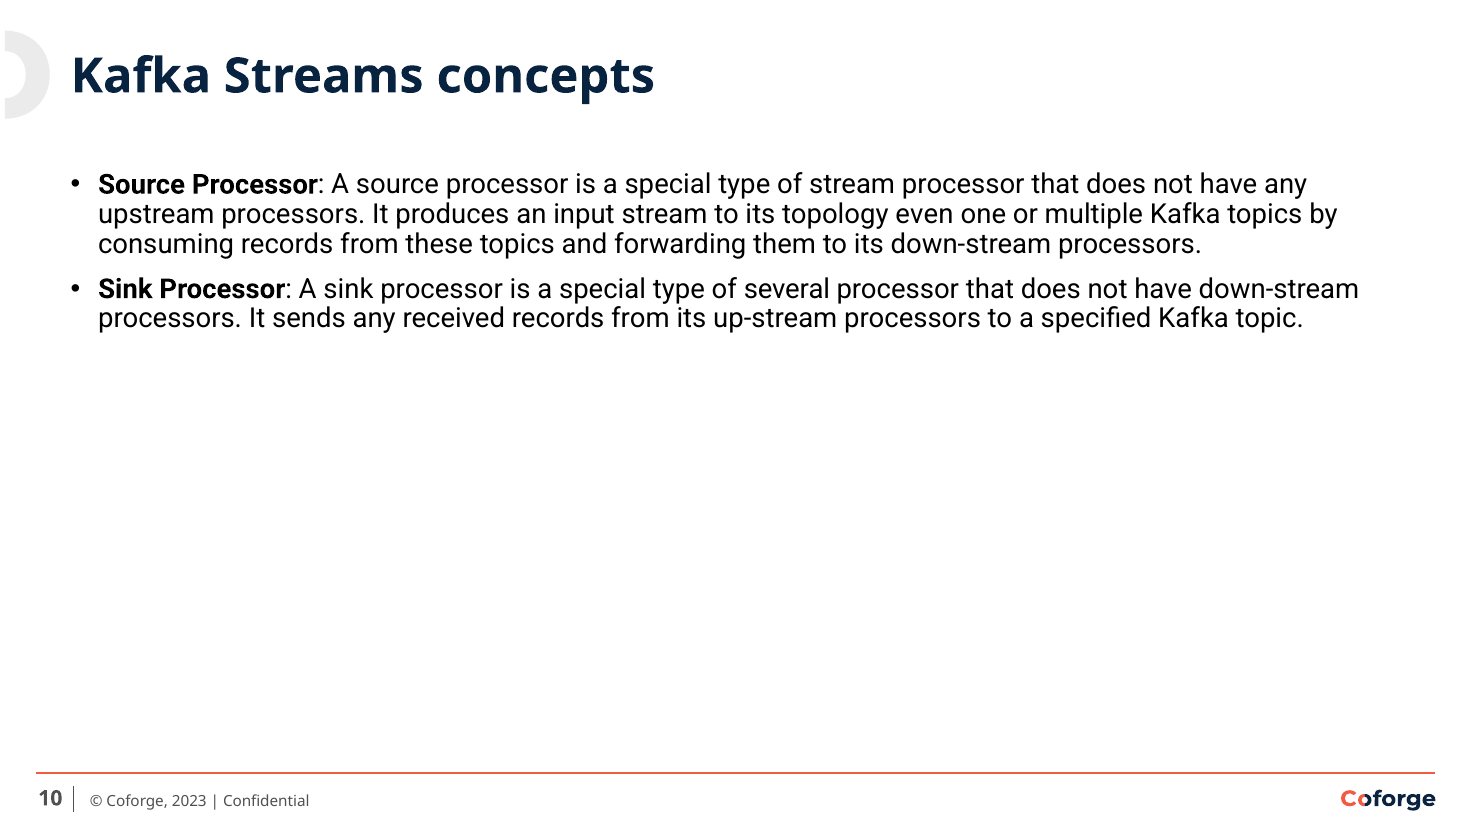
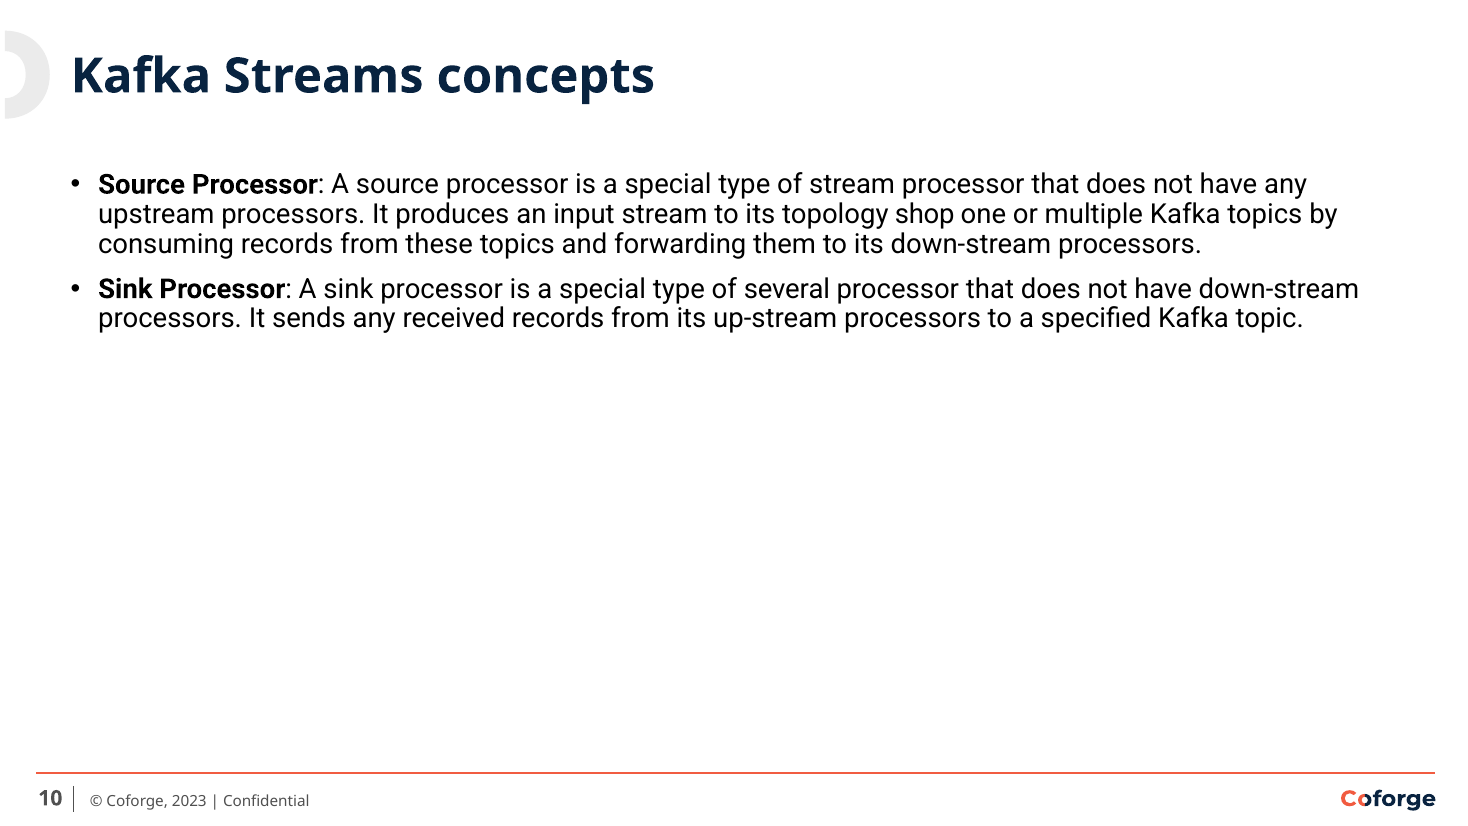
even: even -> shop (925, 214)
